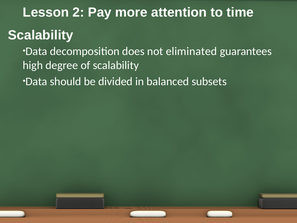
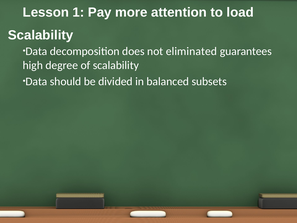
2: 2 -> 1 (78, 12)
time: time -> load (240, 12)
